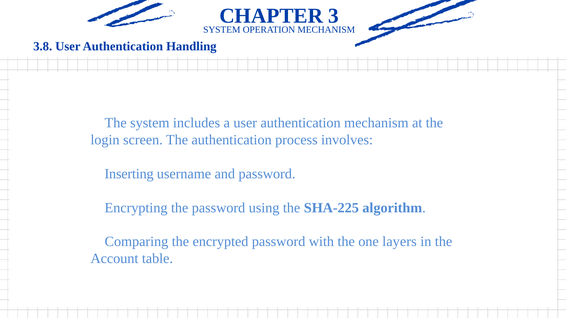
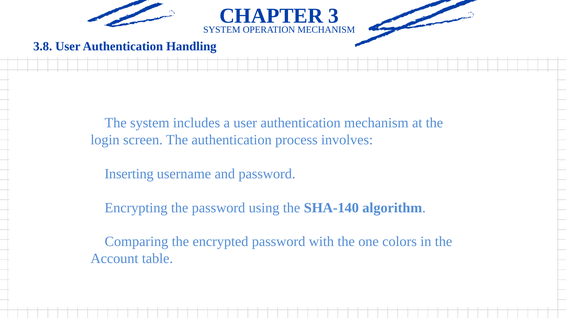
SHA-225: SHA-225 -> SHA-140 (331, 208)
layers: layers -> colors (400, 242)
